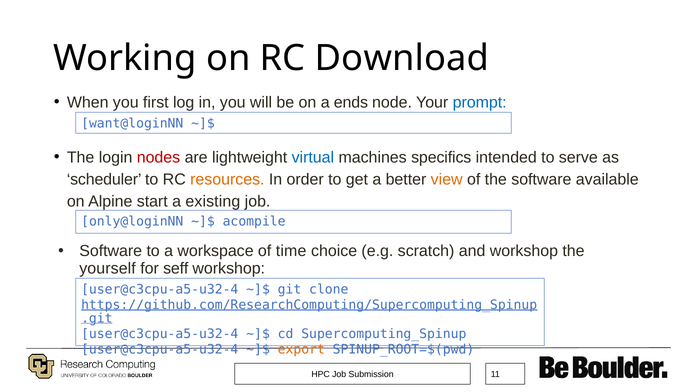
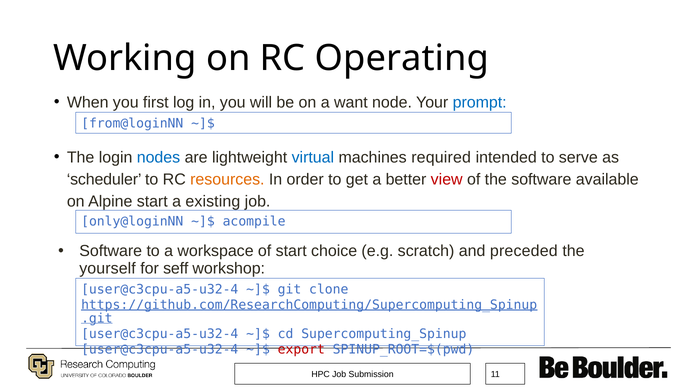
Download: Download -> Operating (402, 59)
ends: ends -> want (351, 102)
want@loginNN: want@loginNN -> from@loginNN (132, 123)
nodes colour: red -> blue (158, 158)
specifics: specifics -> required (441, 158)
view colour: orange -> red (447, 180)
of time: time -> start (291, 251)
and workshop: workshop -> preceded (524, 251)
export colour: orange -> red (301, 350)
